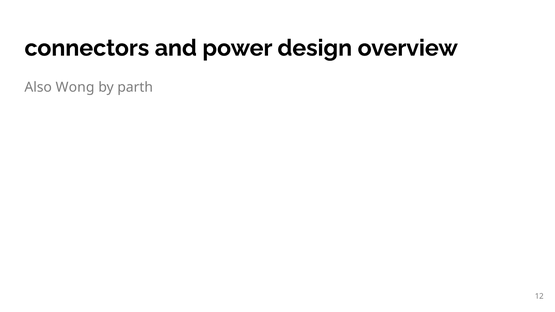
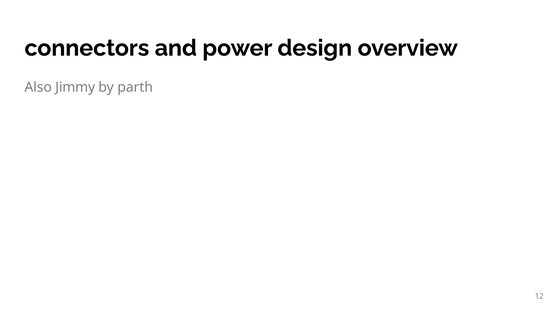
Wong: Wong -> Jimmy (75, 87)
